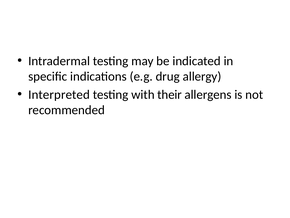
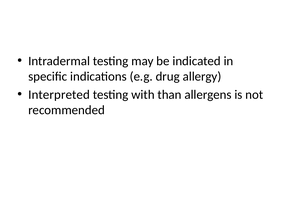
their: their -> than (170, 94)
